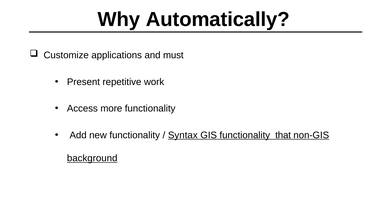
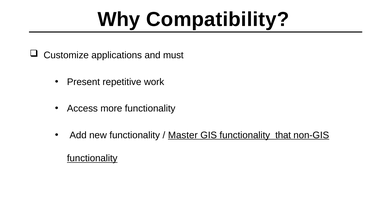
Automatically: Automatically -> Compatibility (218, 19)
Syntax: Syntax -> Master (183, 135)
background: background -> functionality (92, 158)
